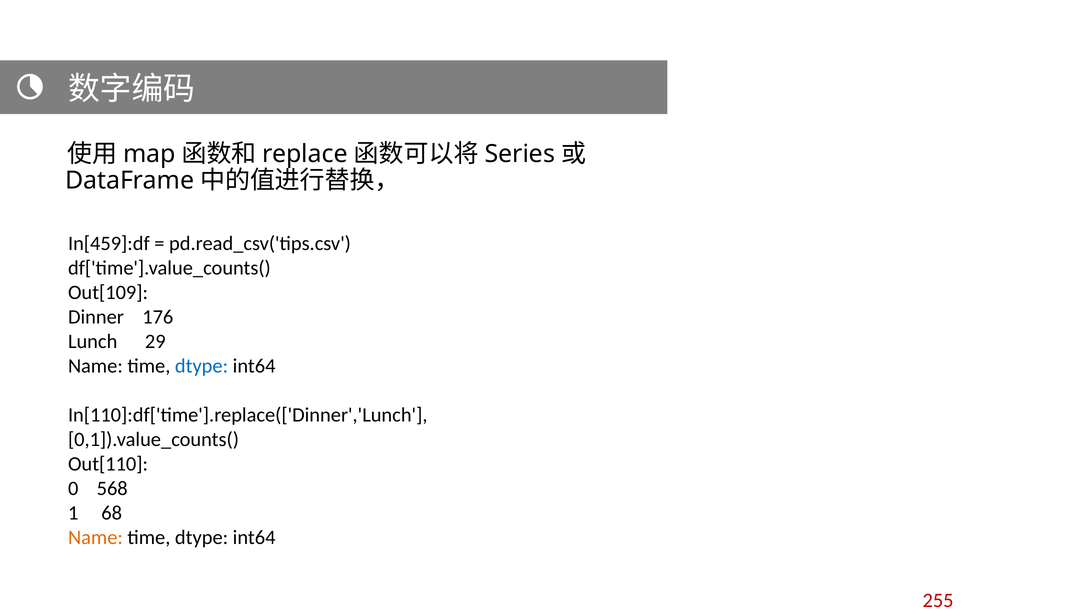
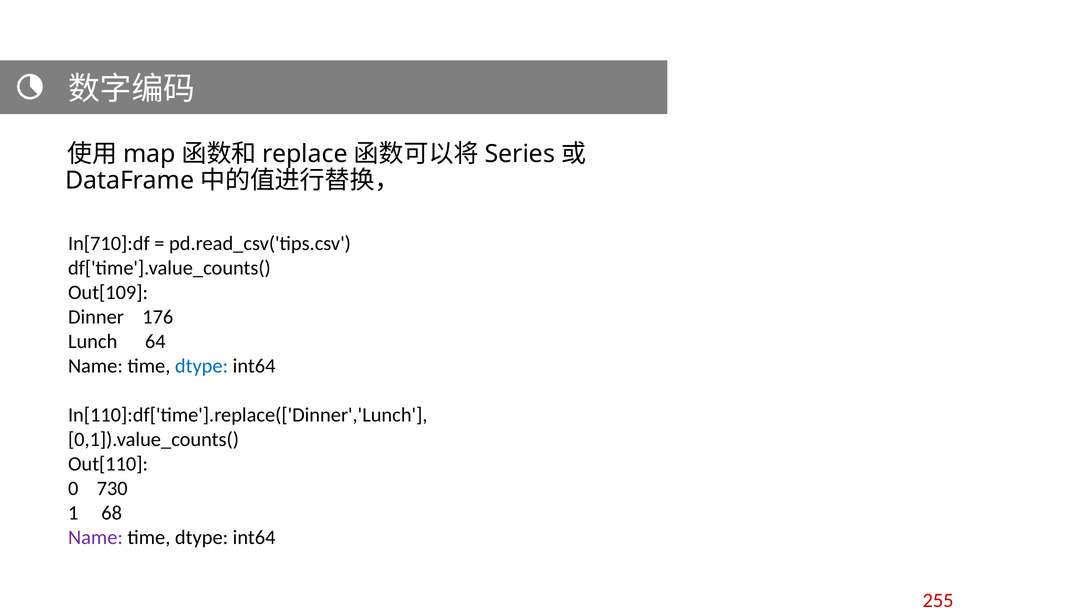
In[459]:df: In[459]:df -> In[710]:df (109, 244)
29: 29 -> 64 (155, 342)
568: 568 -> 730 (112, 489)
Name colour: orange -> purple (95, 538)
